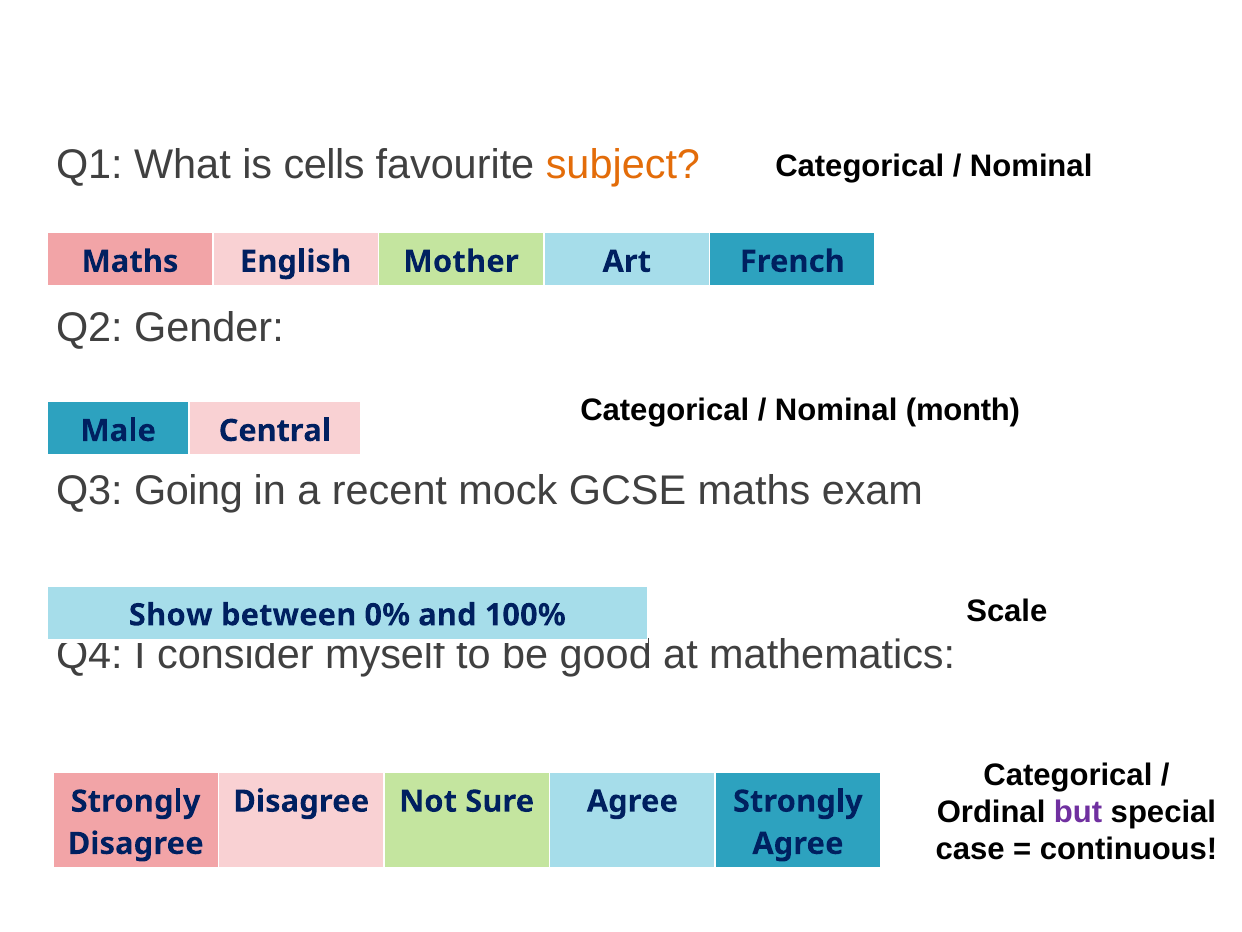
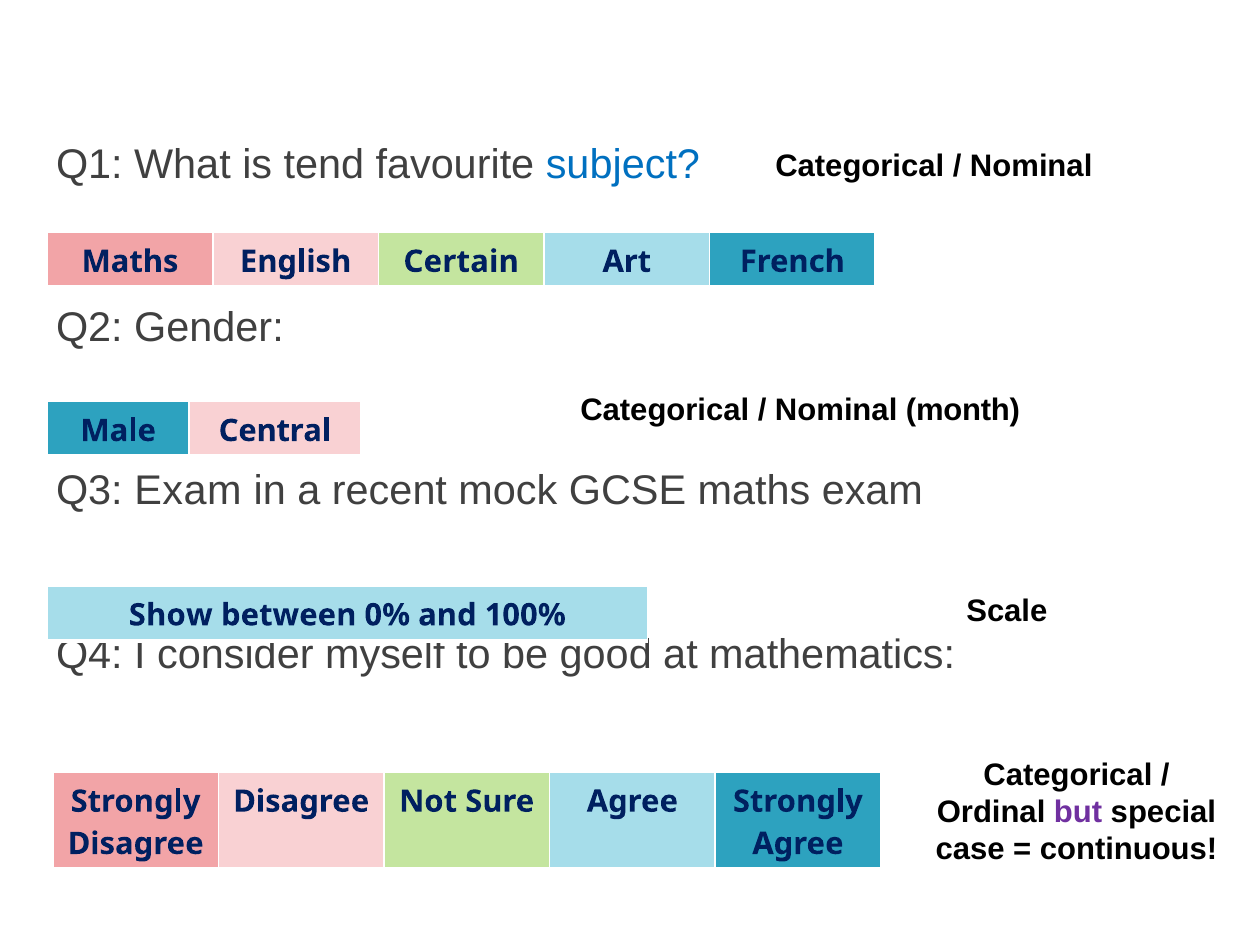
cells: cells -> tend (324, 164)
subject colour: orange -> blue (623, 164)
Mother: Mother -> Certain (461, 261)
Q3 Going: Going -> Exam (188, 491)
